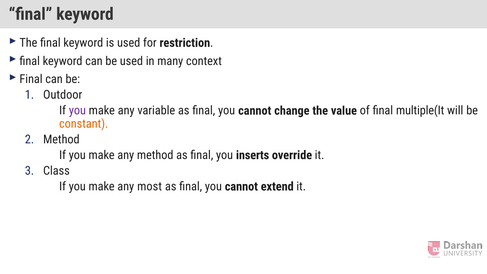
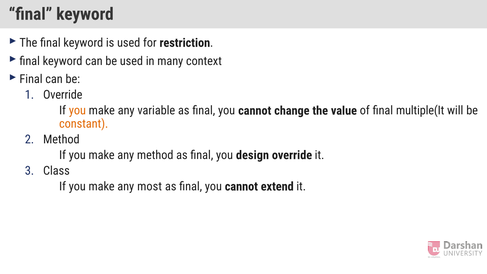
Outdoor: Outdoor -> Override (63, 95)
you colour: purple -> orange (77, 111)
inserts: inserts -> design (252, 155)
